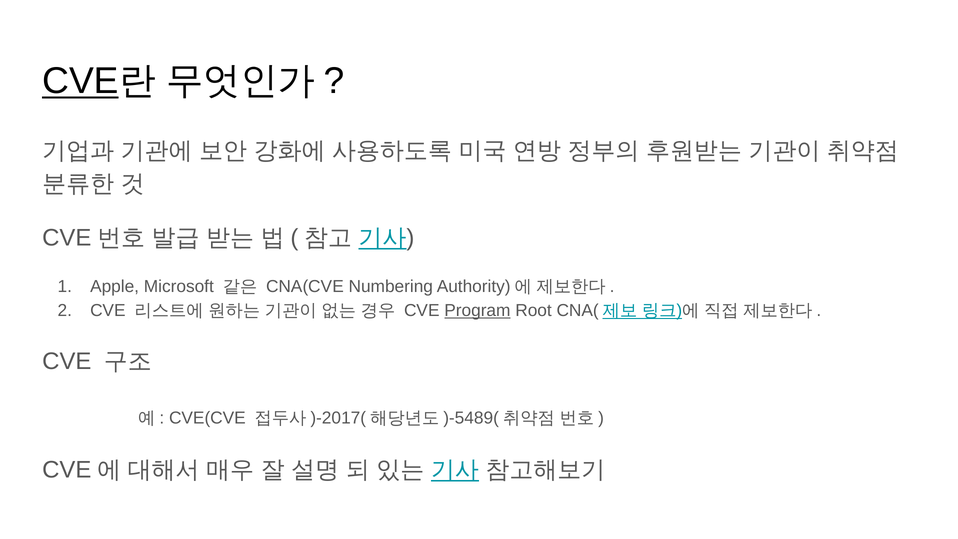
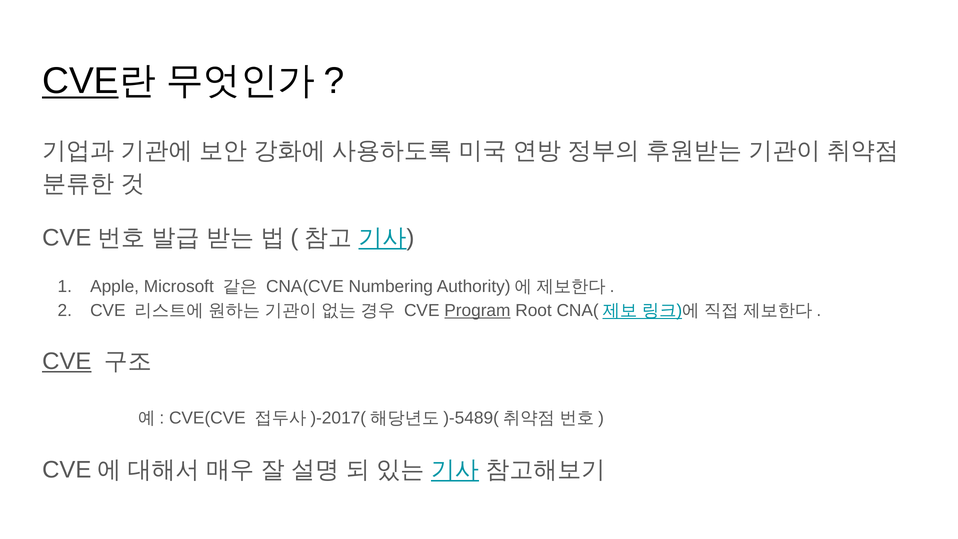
CVE underline: none -> present (67, 361)
